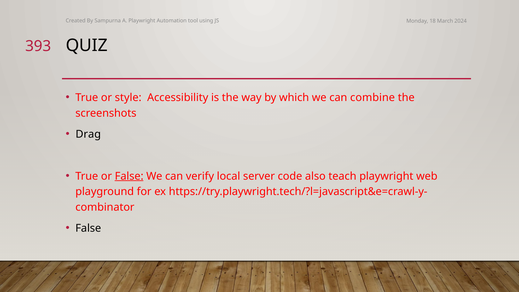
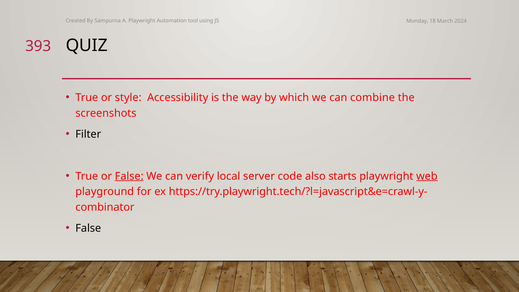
Drag: Drag -> Filter (88, 134)
teach: teach -> starts (343, 176)
web underline: none -> present (427, 176)
